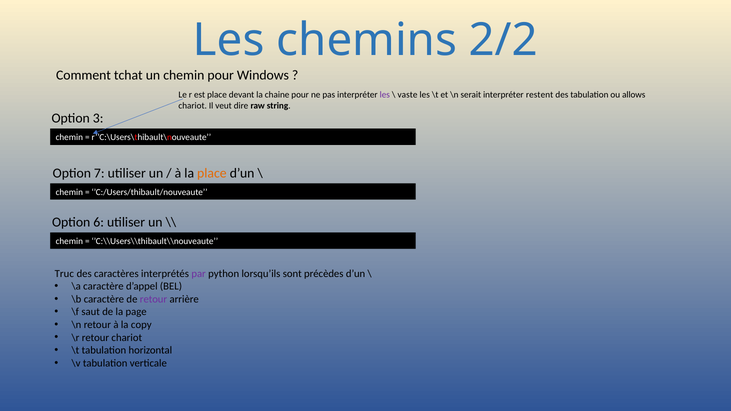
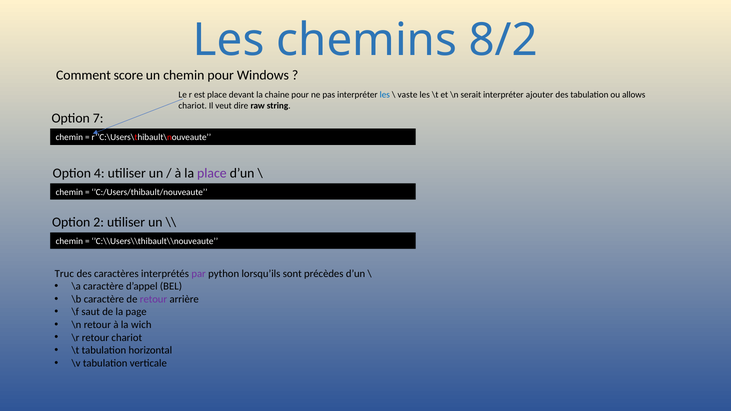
2/2: 2/2 -> 8/2 (503, 40)
tchat: tchat -> score (128, 76)
les colour: purple -> blue (385, 95)
restent: restent -> ajouter (540, 95)
3: 3 -> 7 (98, 118)
7: 7 -> 4 (99, 173)
place colour: orange -> purple (212, 173)
6: 6 -> 2 (99, 222)
copy: copy -> wich (141, 325)
